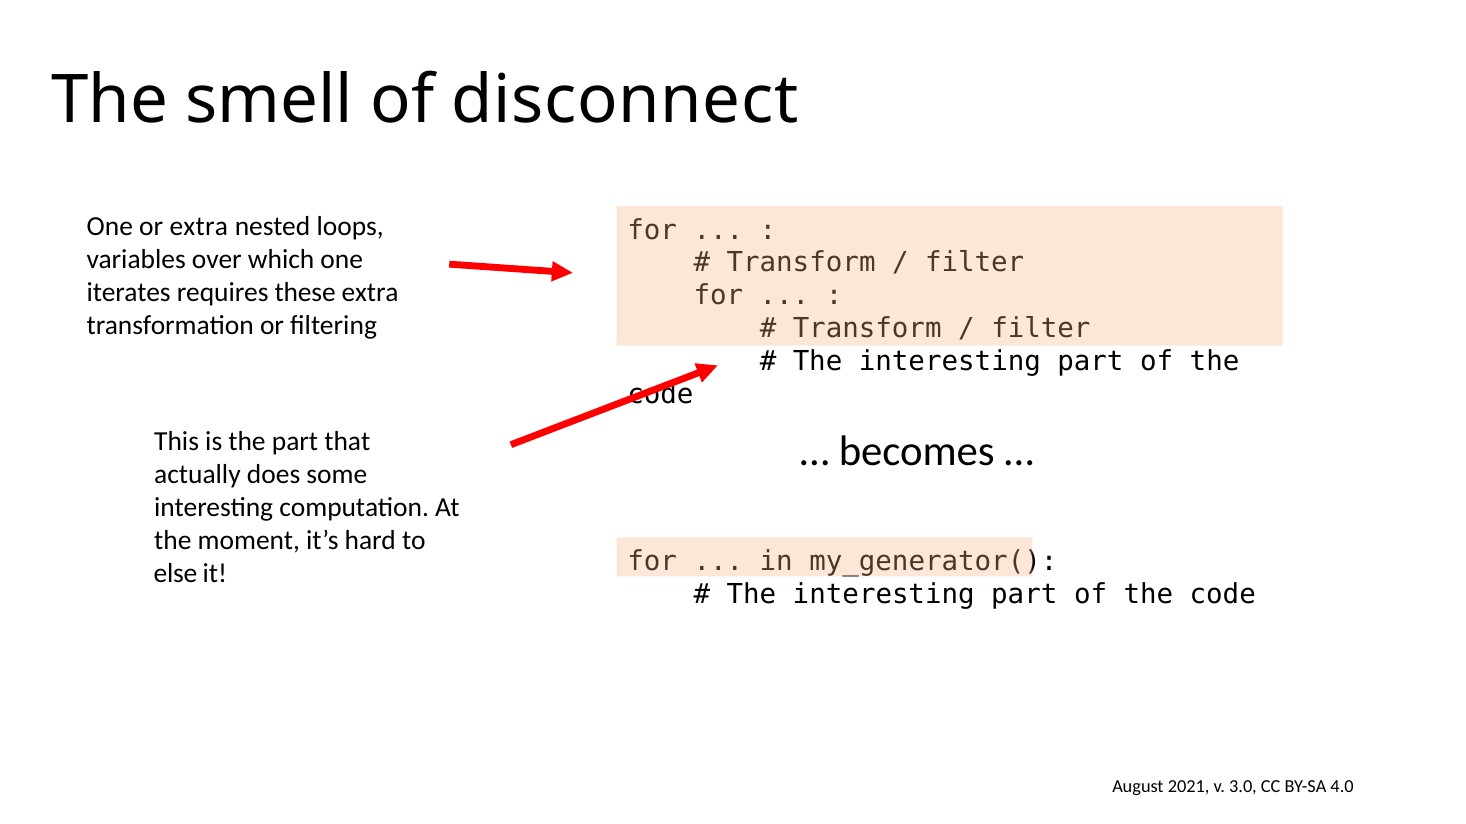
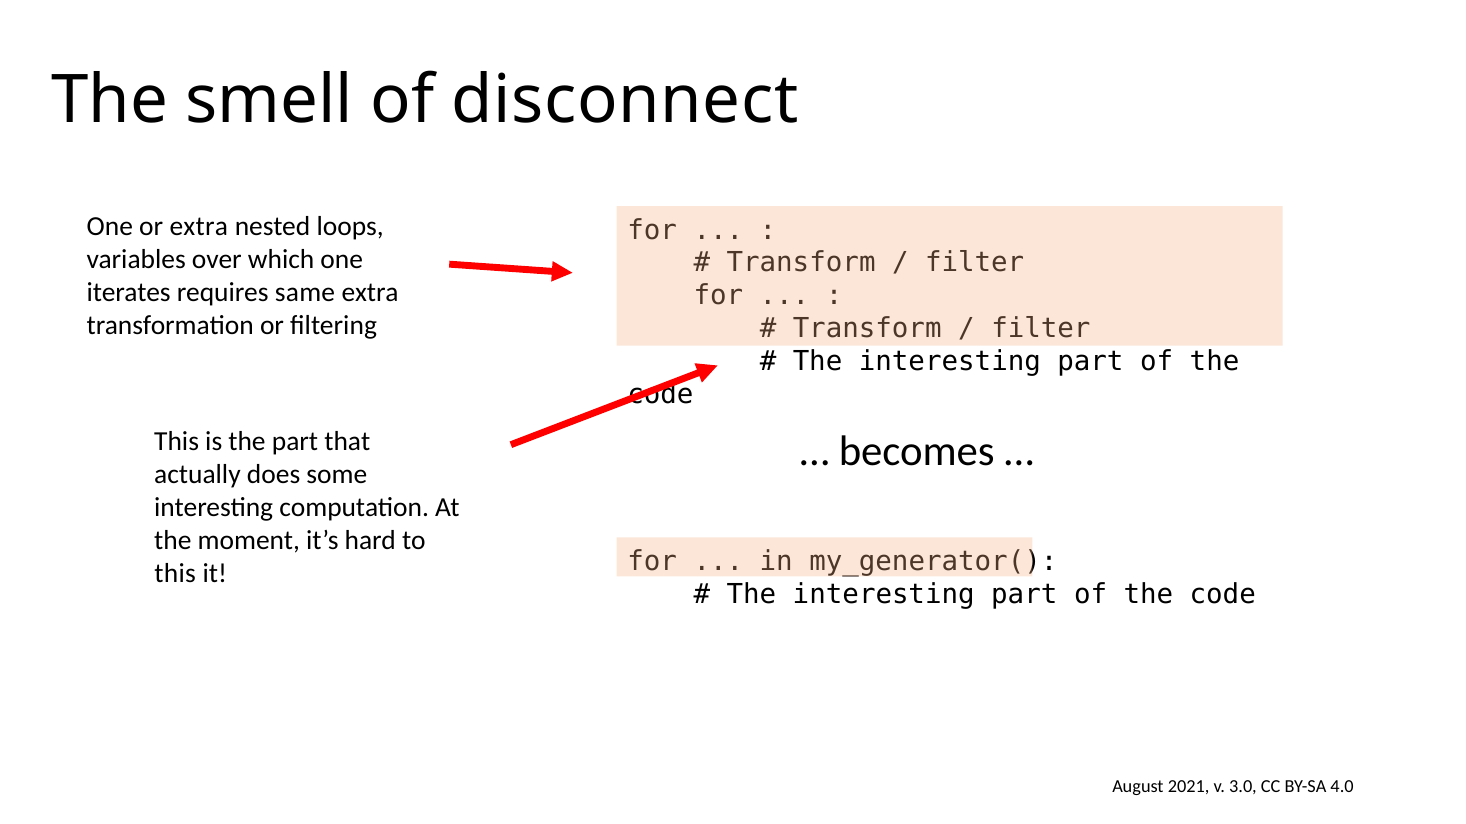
these: these -> same (305, 293)
else: else -> this (175, 574)
